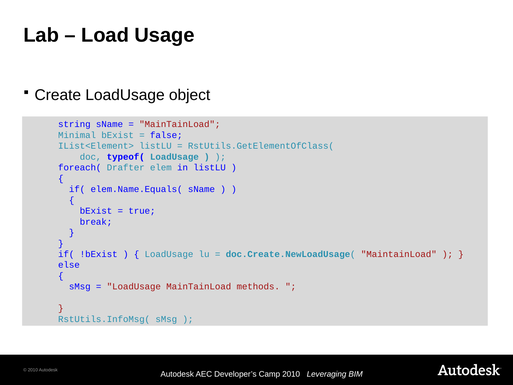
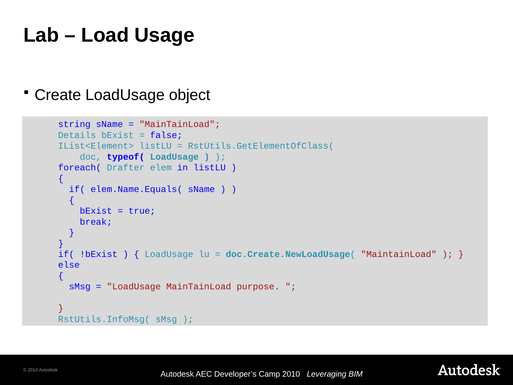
Minimal: Minimal -> Details (77, 135)
methods: methods -> purpose (258, 286)
